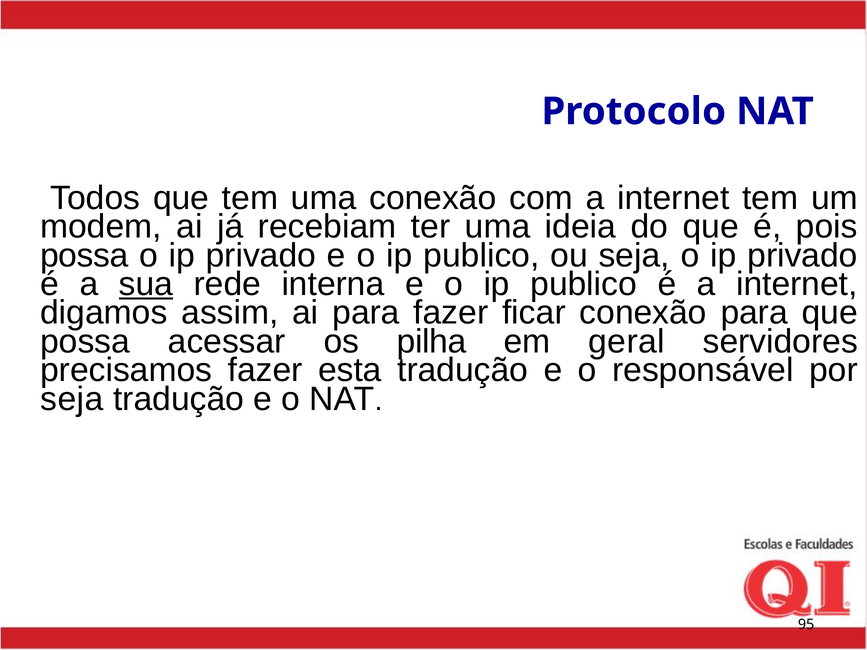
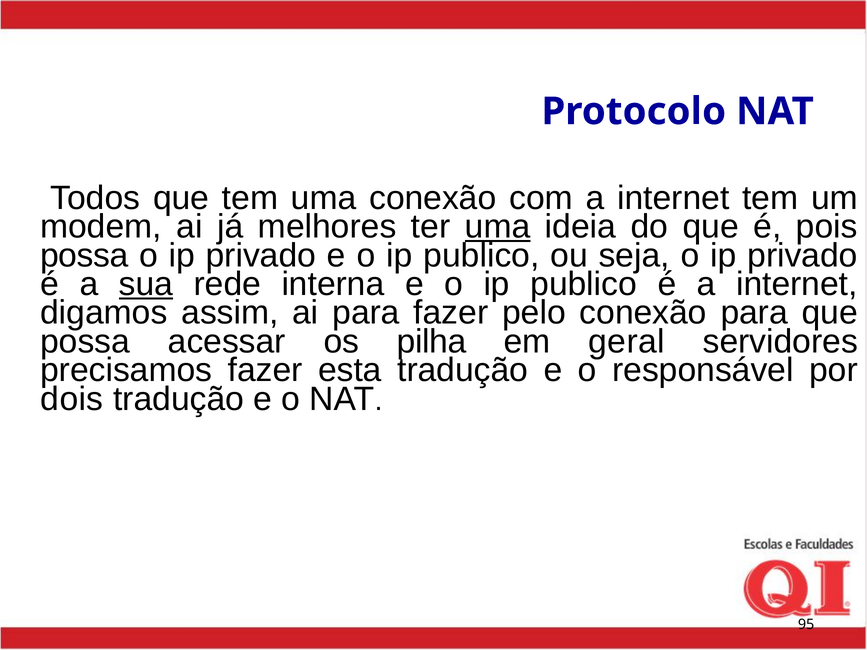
recebiam: recebiam -> melhores (327, 227)
uma underline: none -> present (498, 227)
ficar: ficar -> pelo (534, 313)
seja: seja -> dois (72, 399)
